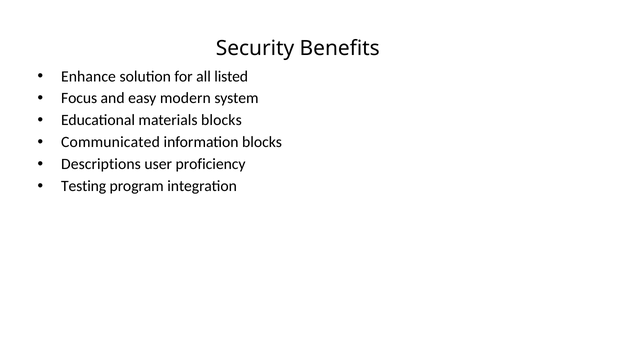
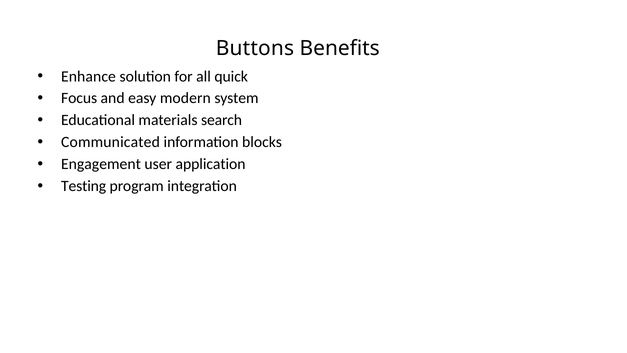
Security: Security -> Buttons (255, 48)
listed: listed -> quick (231, 76)
materials blocks: blocks -> search (222, 120)
Descriptions: Descriptions -> Engagement (101, 164)
proficiency: proficiency -> application (211, 164)
